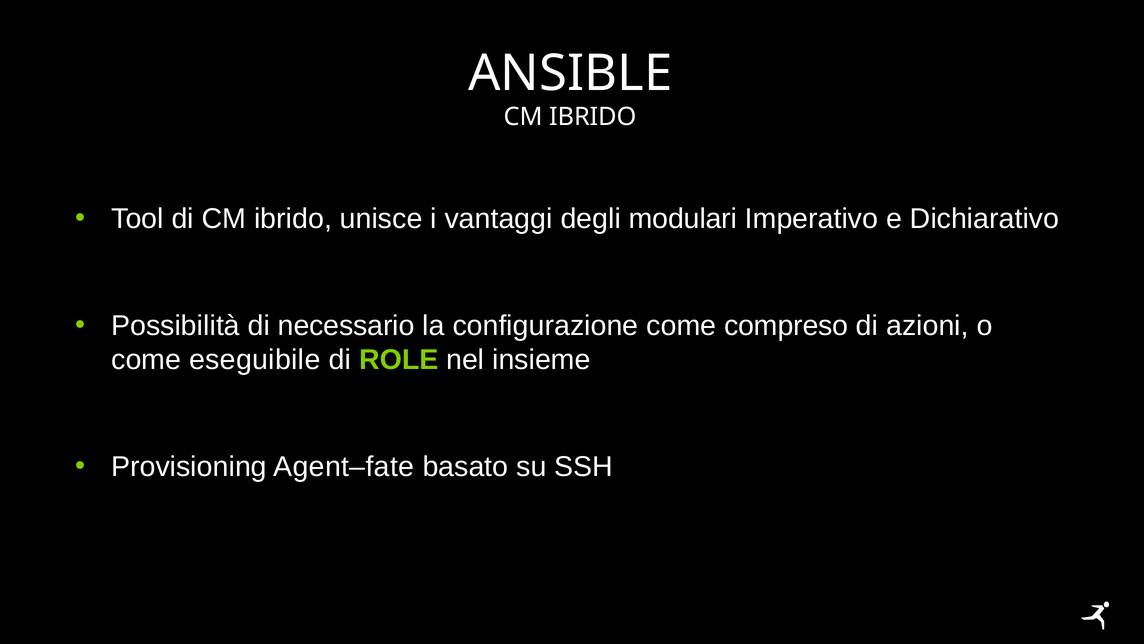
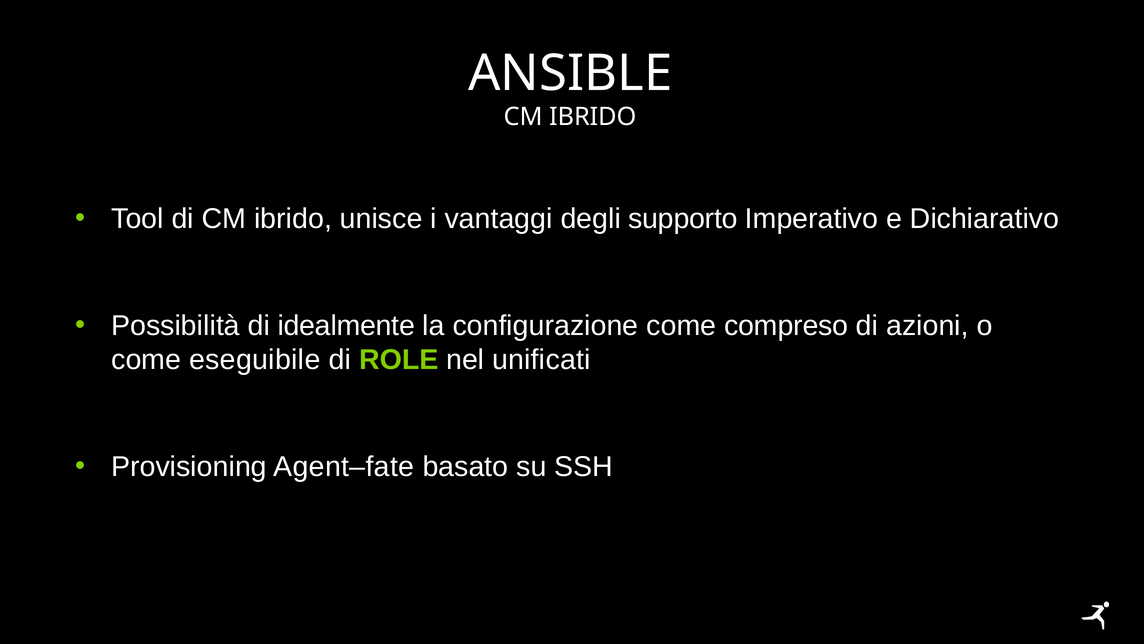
modulari: modulari -> supporto (683, 219)
necessario: necessario -> idealmente (346, 325)
insieme: insieme -> unificati (541, 360)
